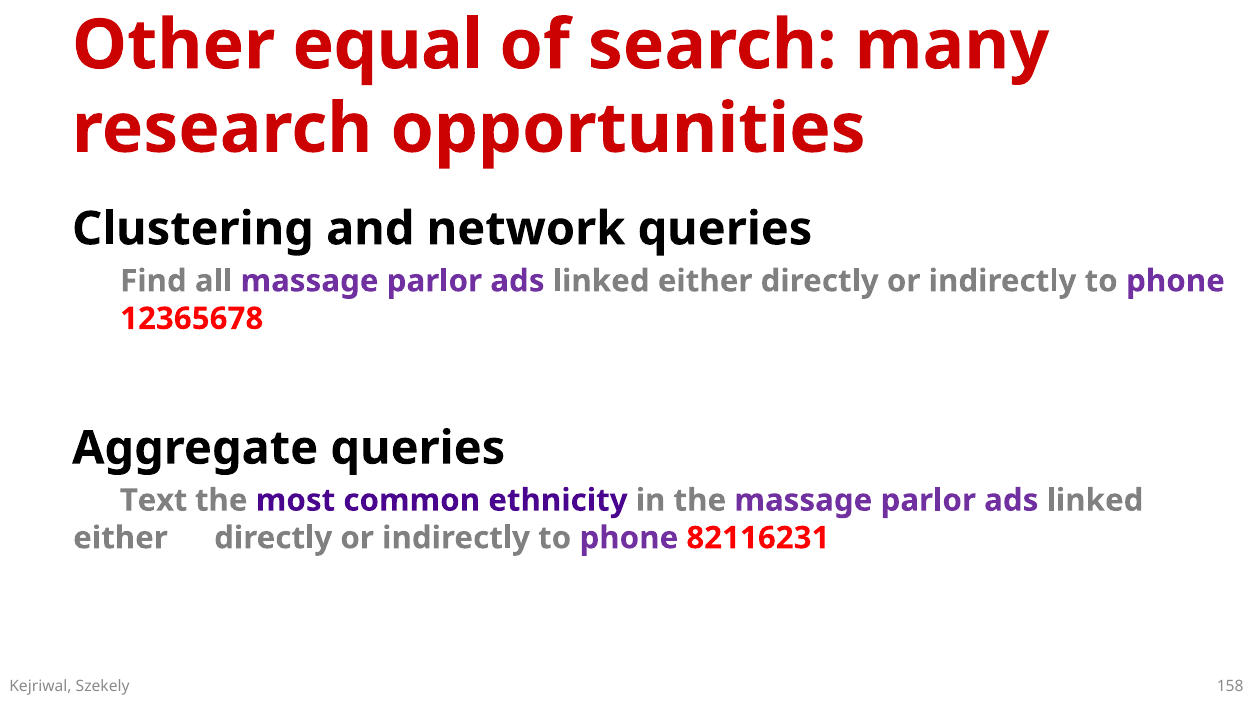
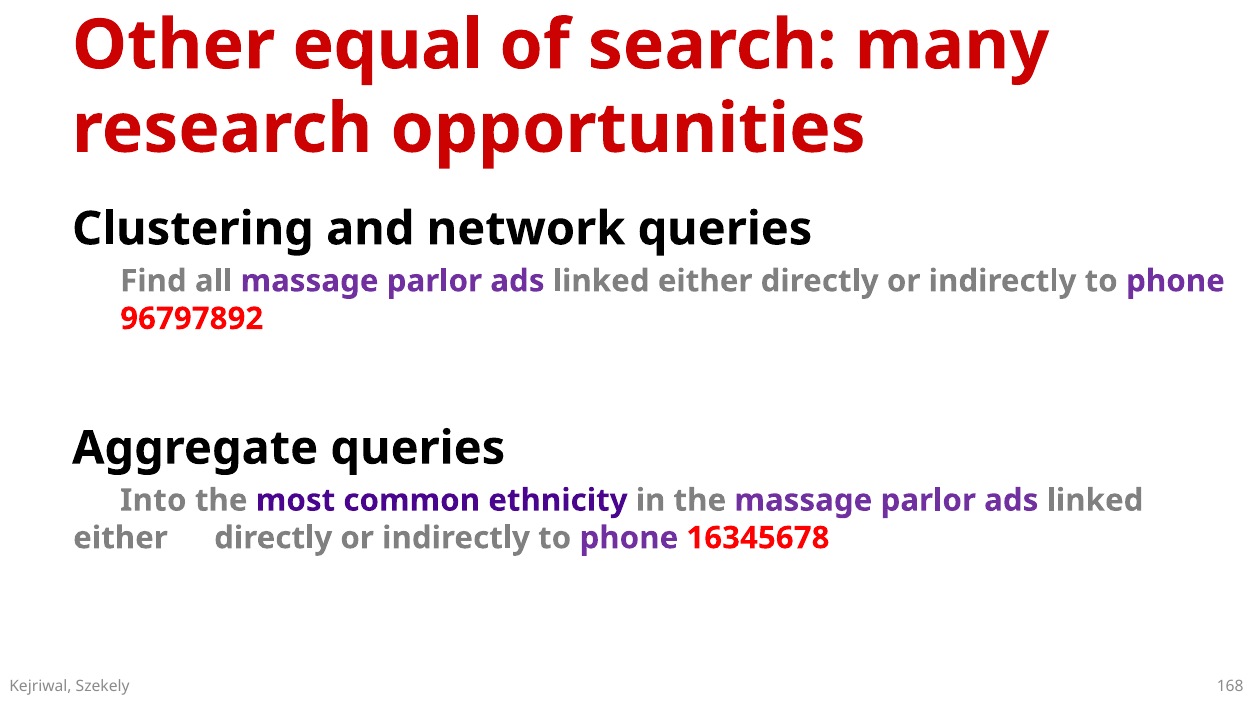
12365678: 12365678 -> 96797892 (192, 319)
Text: Text -> Into (153, 500)
82116231: 82116231 -> 16345678 (758, 538)
158: 158 -> 168 (1230, 686)
